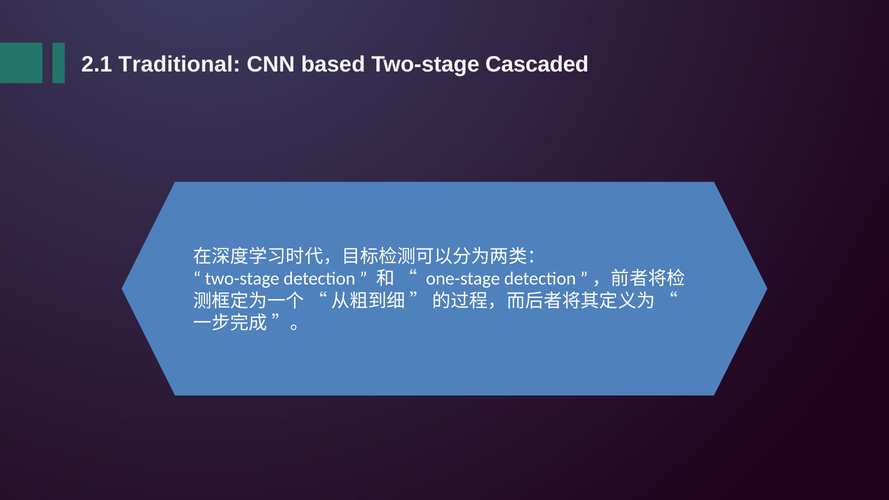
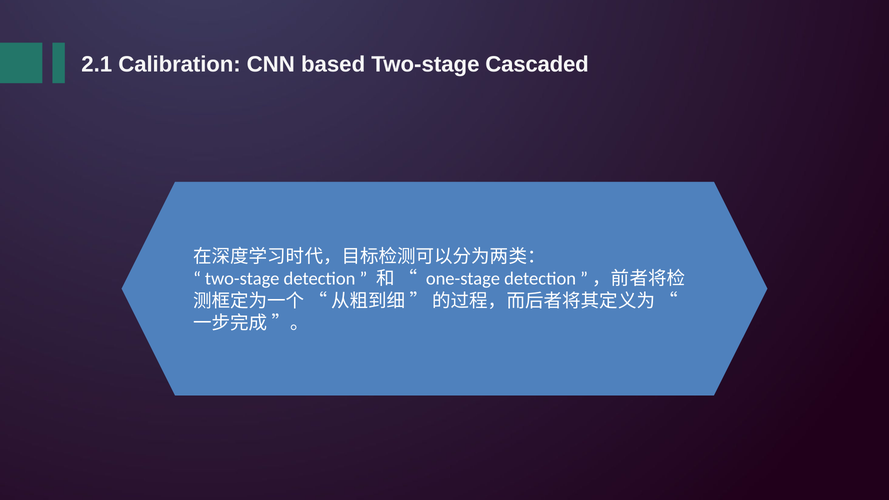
Traditional: Traditional -> Calibration (180, 64)
